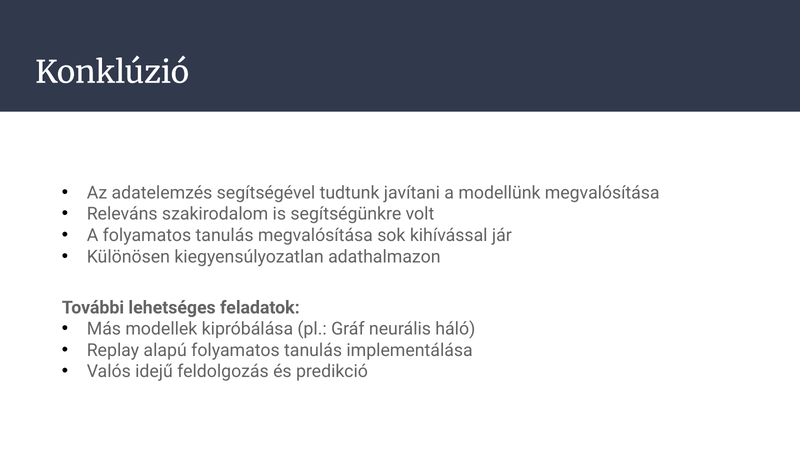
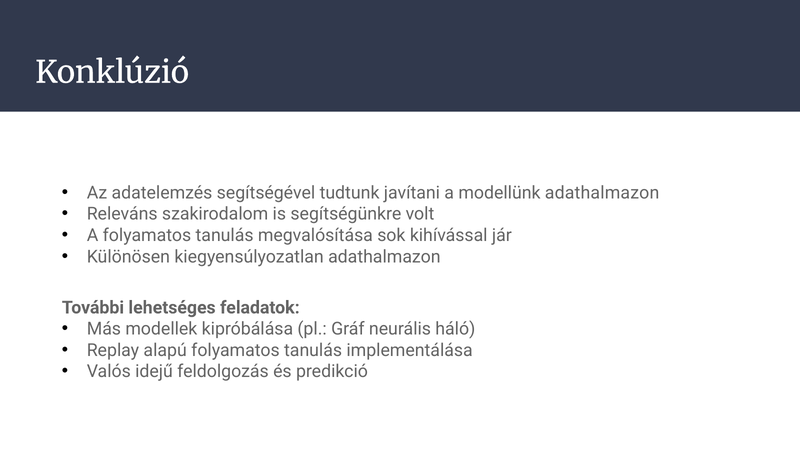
modellünk megvalósítása: megvalósítása -> adathalmazon (602, 193)
